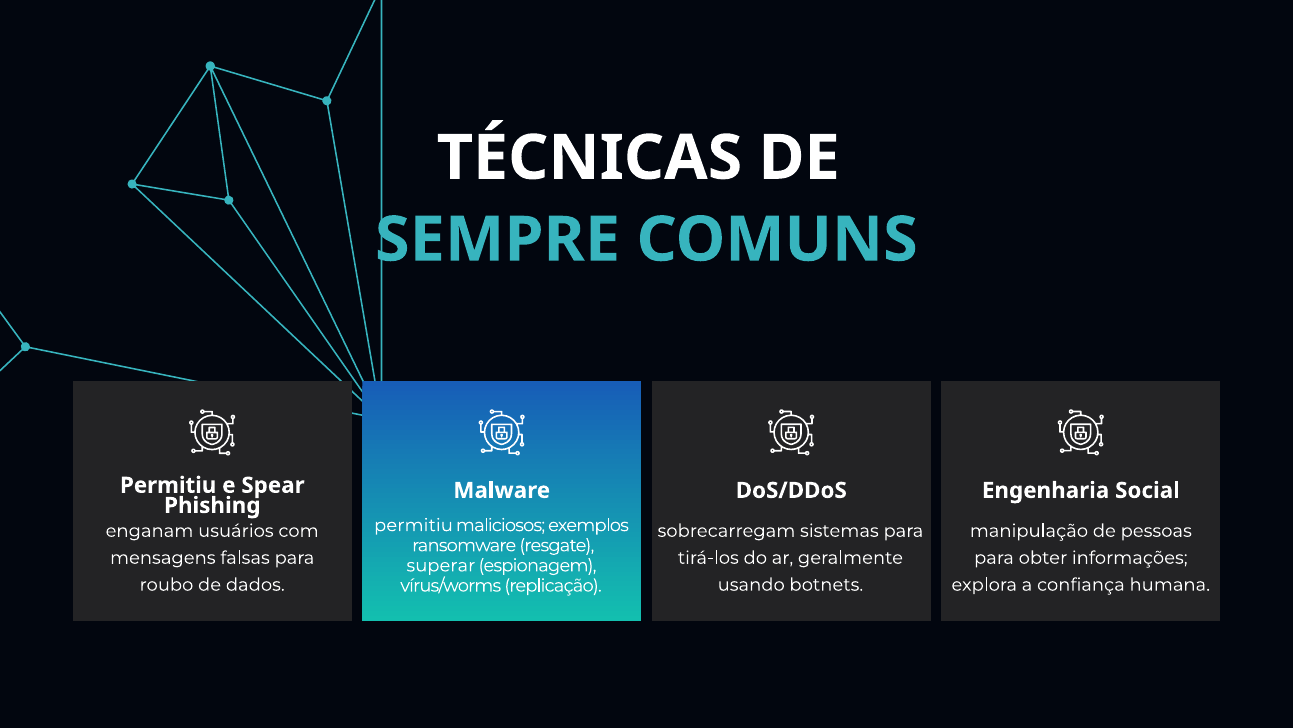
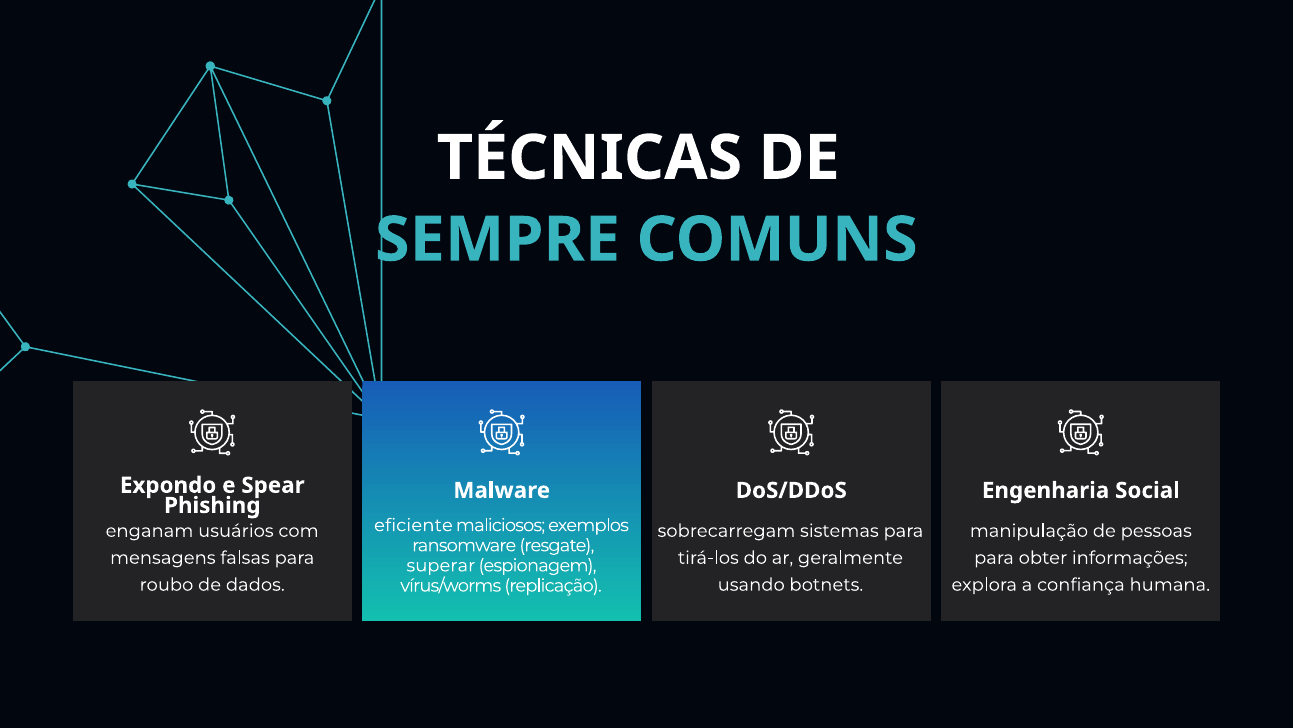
Permitiu: Permitiu -> Expondo (168, 485)
permitiu: permitiu -> eficiente (413, 525)
